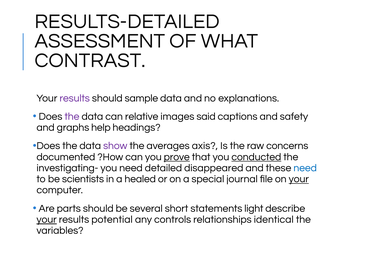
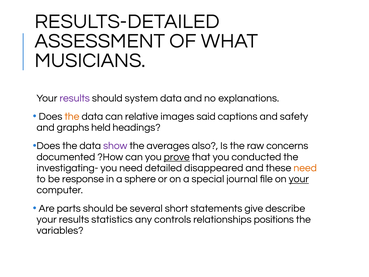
CONTRAST: CONTRAST -> MUSICIANS (90, 60)
sample: sample -> system (141, 98)
the colour: purple -> orange (72, 116)
help: help -> held (101, 127)
axis: axis -> also (205, 146)
conducted underline: present -> none (256, 157)
need colour: blue -> orange (305, 168)
scientists: scientists -> response (83, 179)
healed: healed -> sphere (140, 179)
light: light -> give (254, 208)
your underline: present -> none (47, 219)
potential: potential -> statistics (112, 219)
identical: identical -> positions (274, 219)
